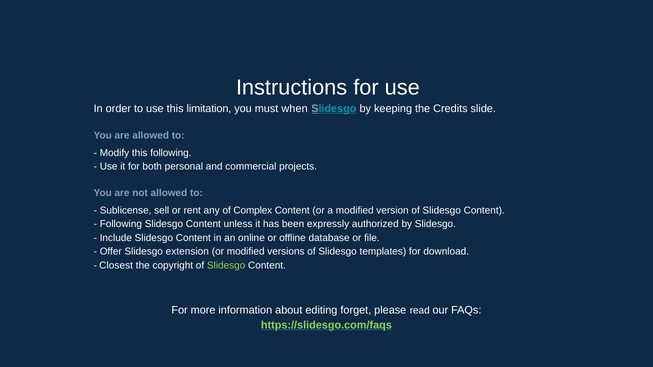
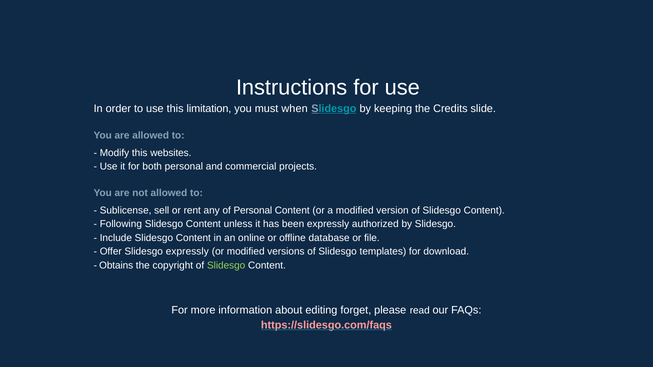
this following: following -> websites (171, 153)
of Complex: Complex -> Personal (253, 211)
Slidesgo extension: extension -> expressly (187, 252)
Closest: Closest -> Obtains (116, 266)
https://slidesgo.com/faqs colour: light green -> pink (326, 325)
